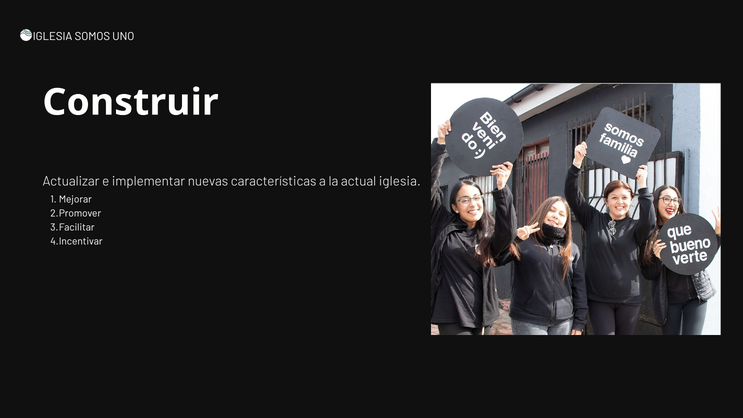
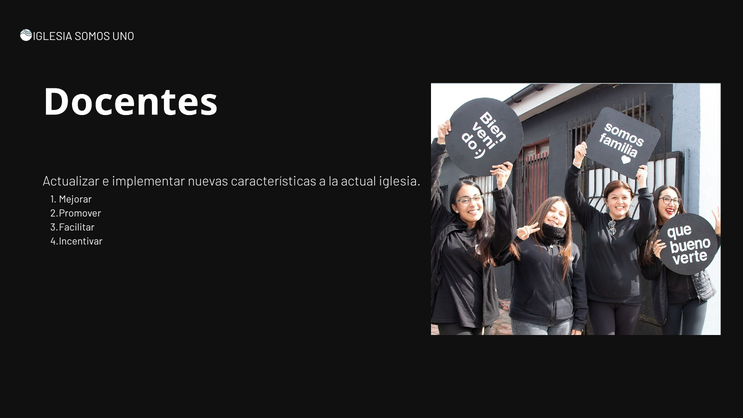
Construir: Construir -> Docentes (130, 102)
